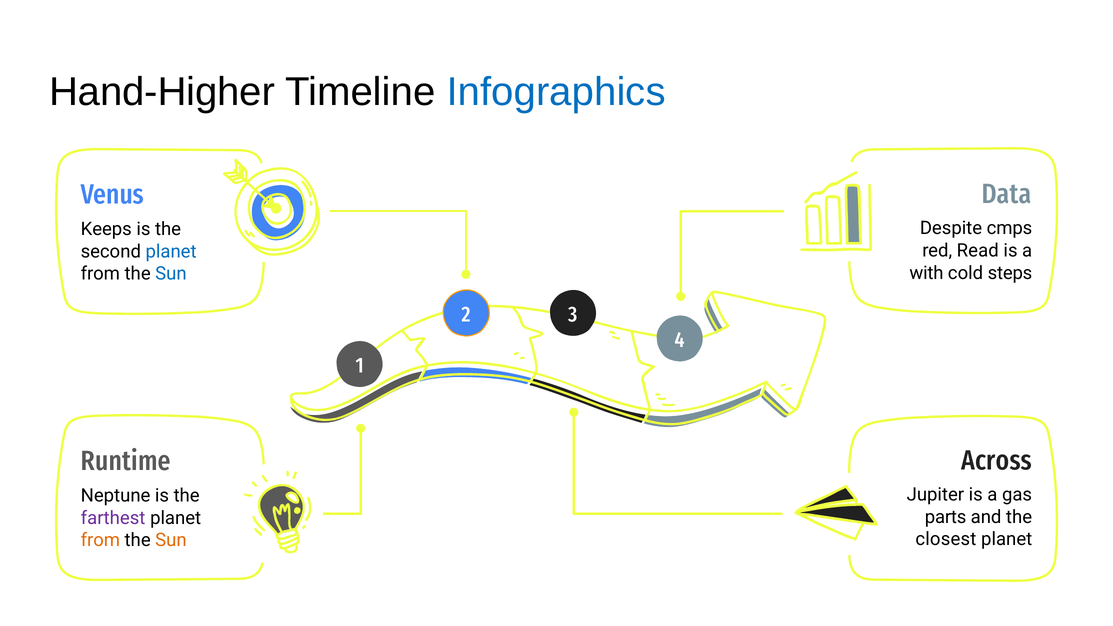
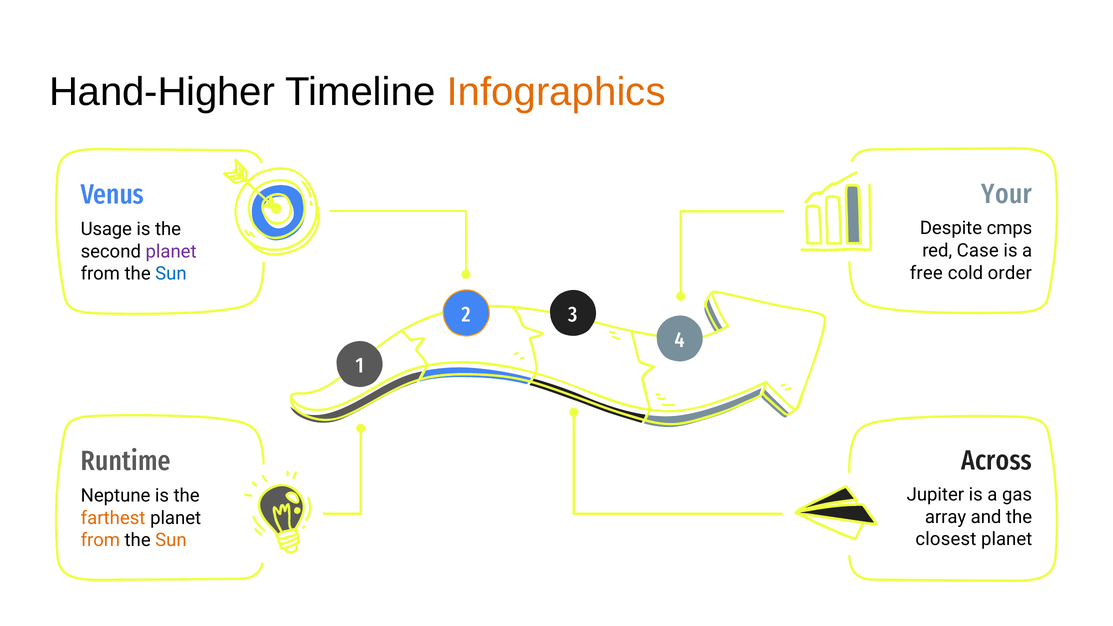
Infographics colour: blue -> orange (556, 92)
Data: Data -> Your (1007, 194)
Keeps: Keeps -> Usage (106, 229)
Read: Read -> Case (978, 251)
planet colour: blue -> purple (171, 251)
with: with -> free (926, 273)
steps: steps -> order (1010, 273)
parts: parts -> array (946, 517)
farthest colour: purple -> orange (113, 518)
